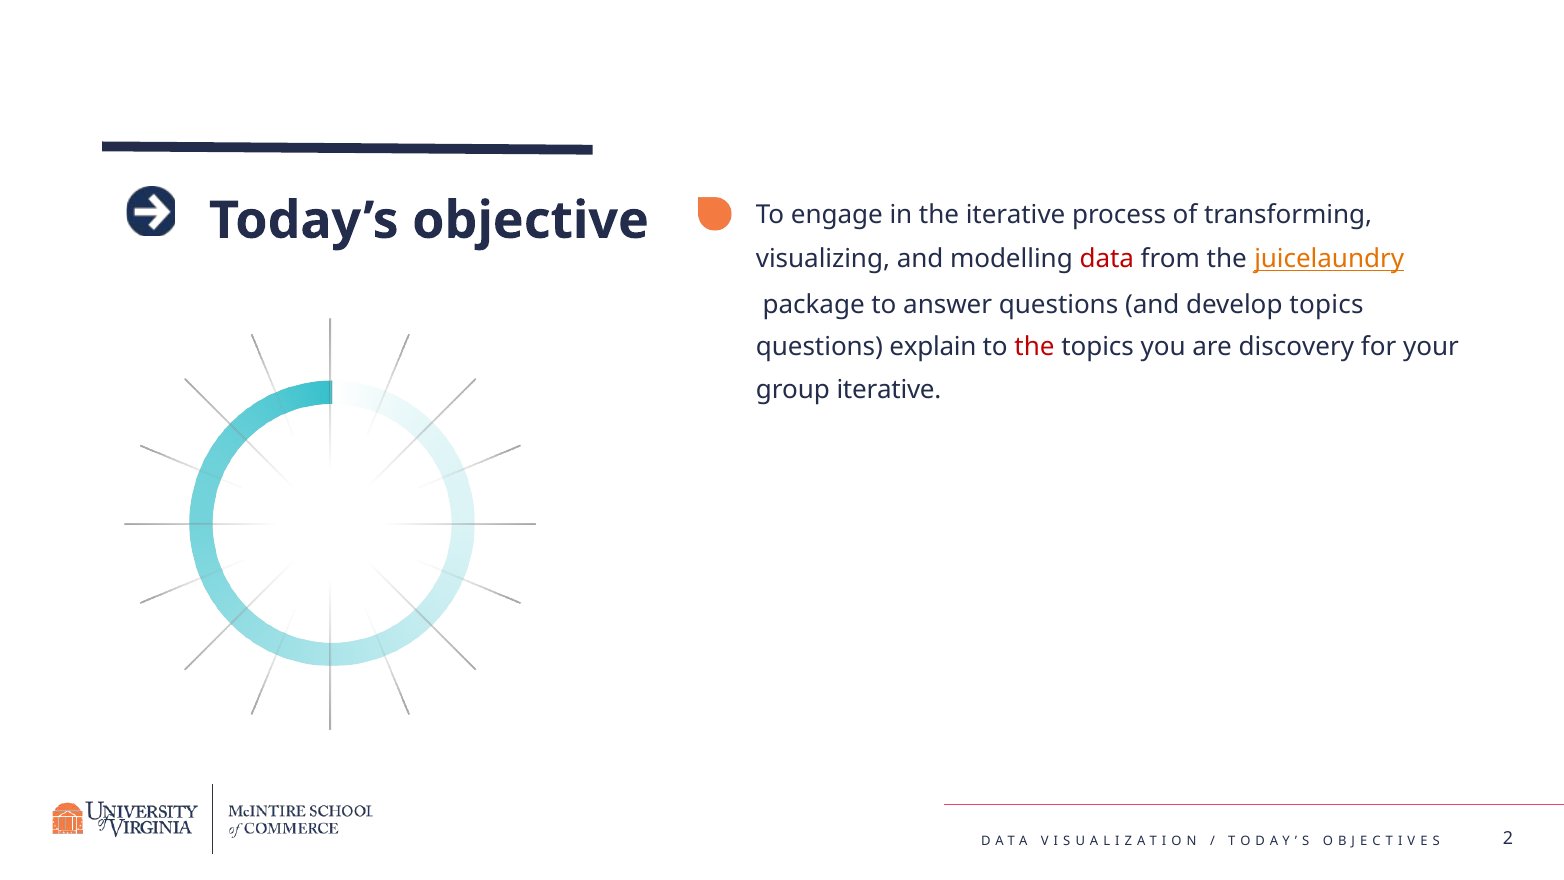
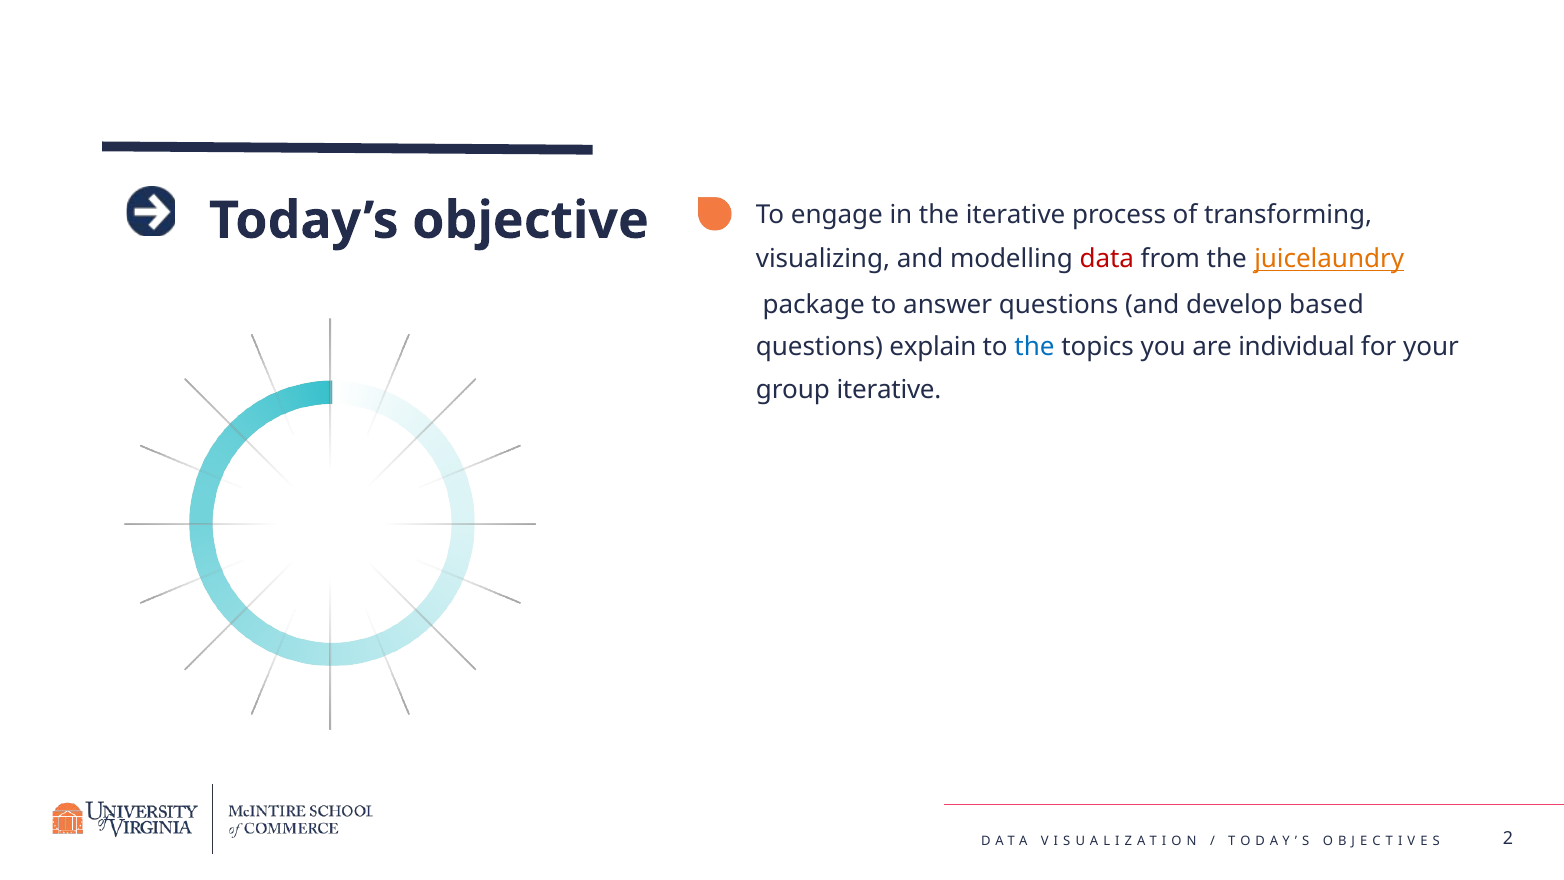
develop topics: topics -> based (1326, 305)
the colour: red -> blue (1034, 347)
discovery: discovery -> individual (1297, 347)
